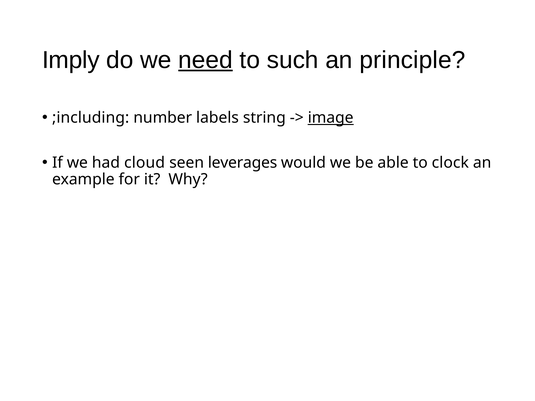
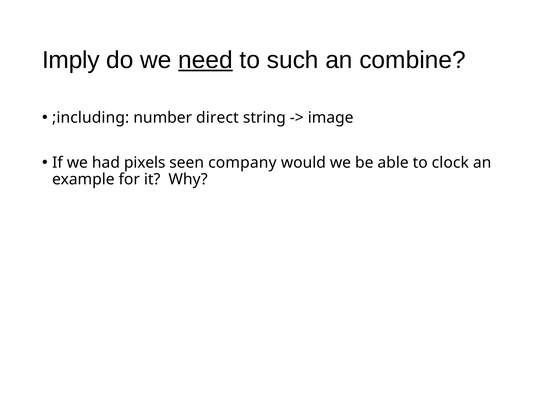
principle: principle -> combine (413, 60)
labels: labels -> direct (217, 118)
image underline: present -> none (331, 118)
cloud: cloud -> pixels (145, 163)
leverages: leverages -> company (242, 163)
